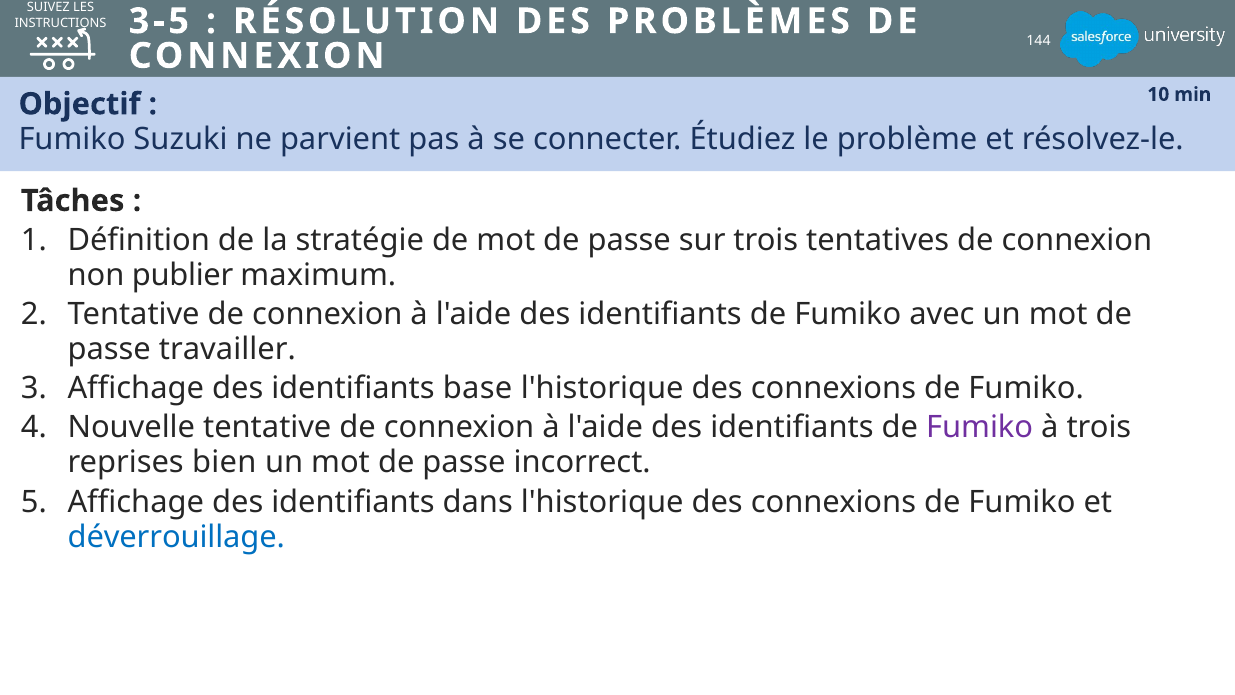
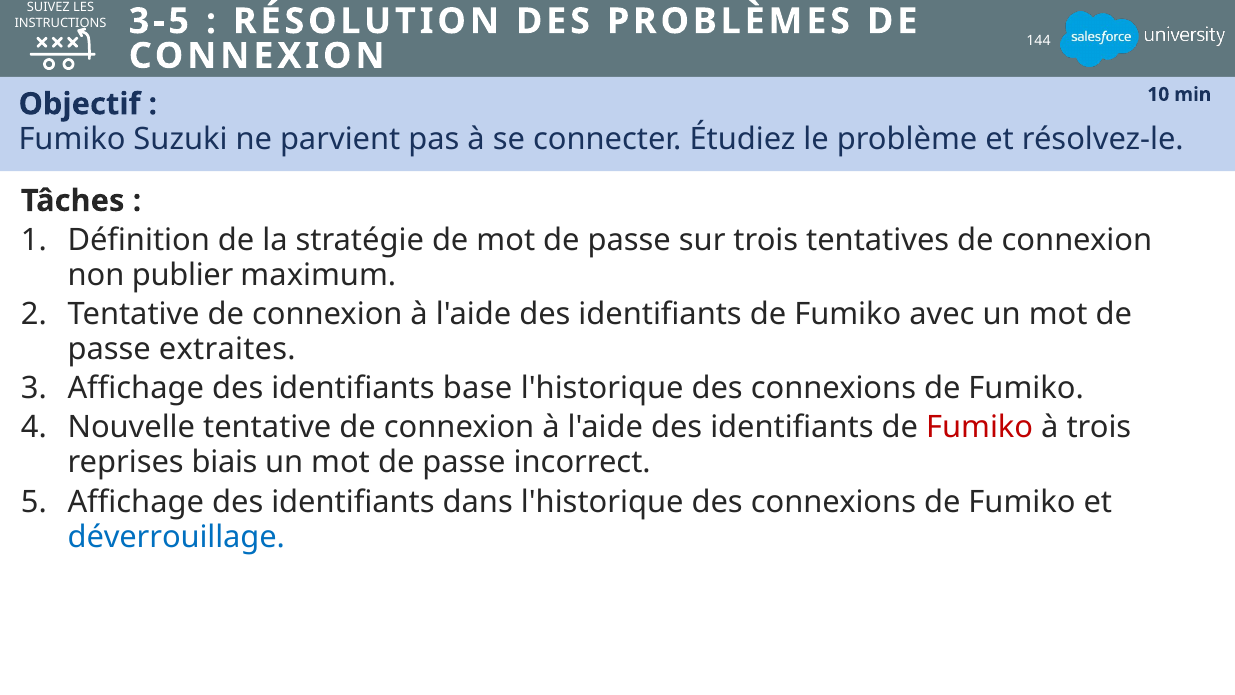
travailler: travailler -> extraites (227, 349)
Fumiko colour: purple -> red (980, 427)
bien: bien -> biais (225, 463)
